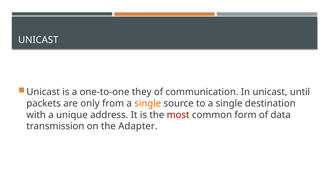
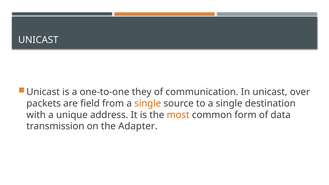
until: until -> over (300, 92)
only: only -> field (90, 103)
most colour: red -> orange (178, 115)
